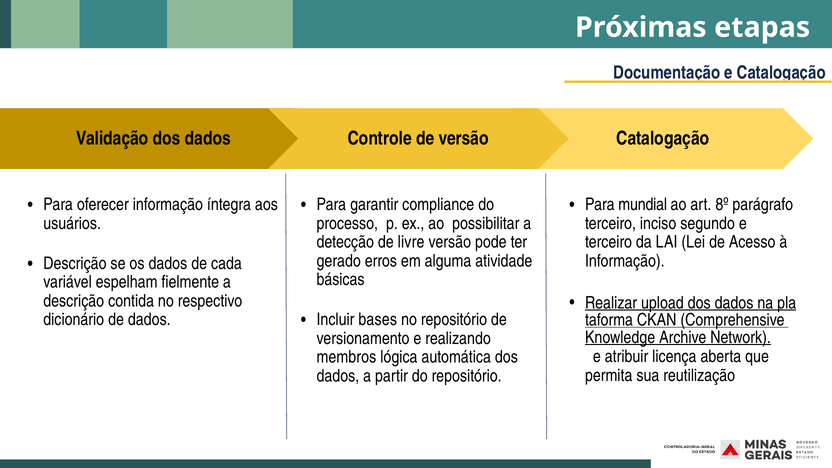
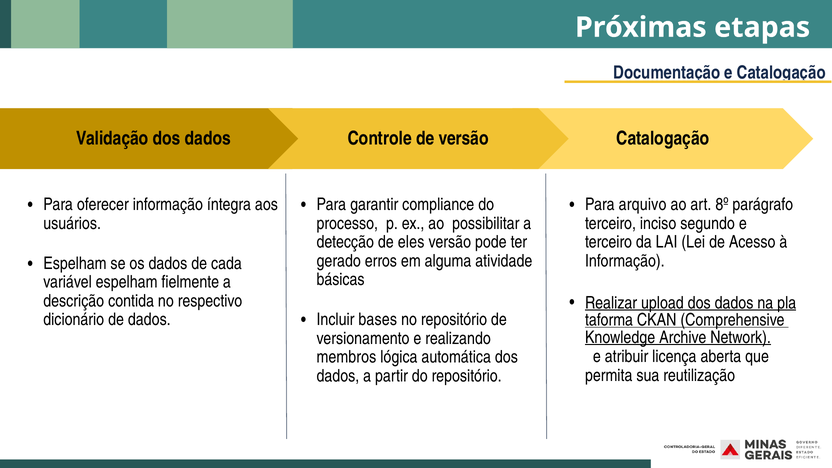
mundial: mundial -> arquivo (643, 205)
livre: livre -> eles (411, 242)
Descrição: Descrição -> Espelham (75, 264)
